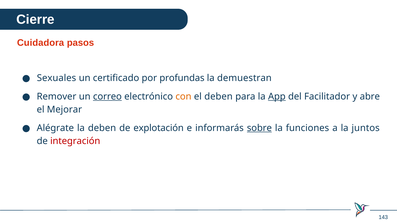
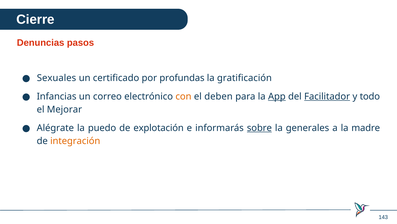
Cuidadora: Cuidadora -> Denuncias (41, 43)
demuestran: demuestran -> gratificación (244, 78)
Remover: Remover -> Infancias (57, 96)
correo underline: present -> none (107, 96)
Facilitador underline: none -> present (327, 96)
abre: abre -> todo (370, 96)
la deben: deben -> puedo (102, 128)
funciones: funciones -> generales (307, 128)
juntos: juntos -> madre (366, 128)
integración colour: red -> orange (75, 141)
